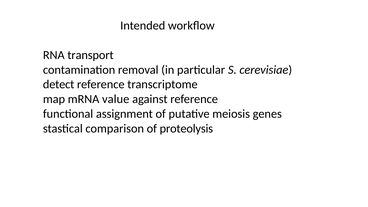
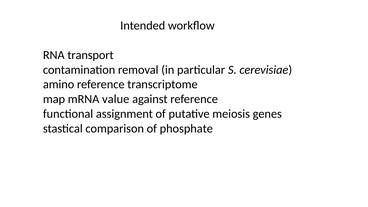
detect: detect -> amino (59, 84)
proteolysis: proteolysis -> phosphate (186, 129)
